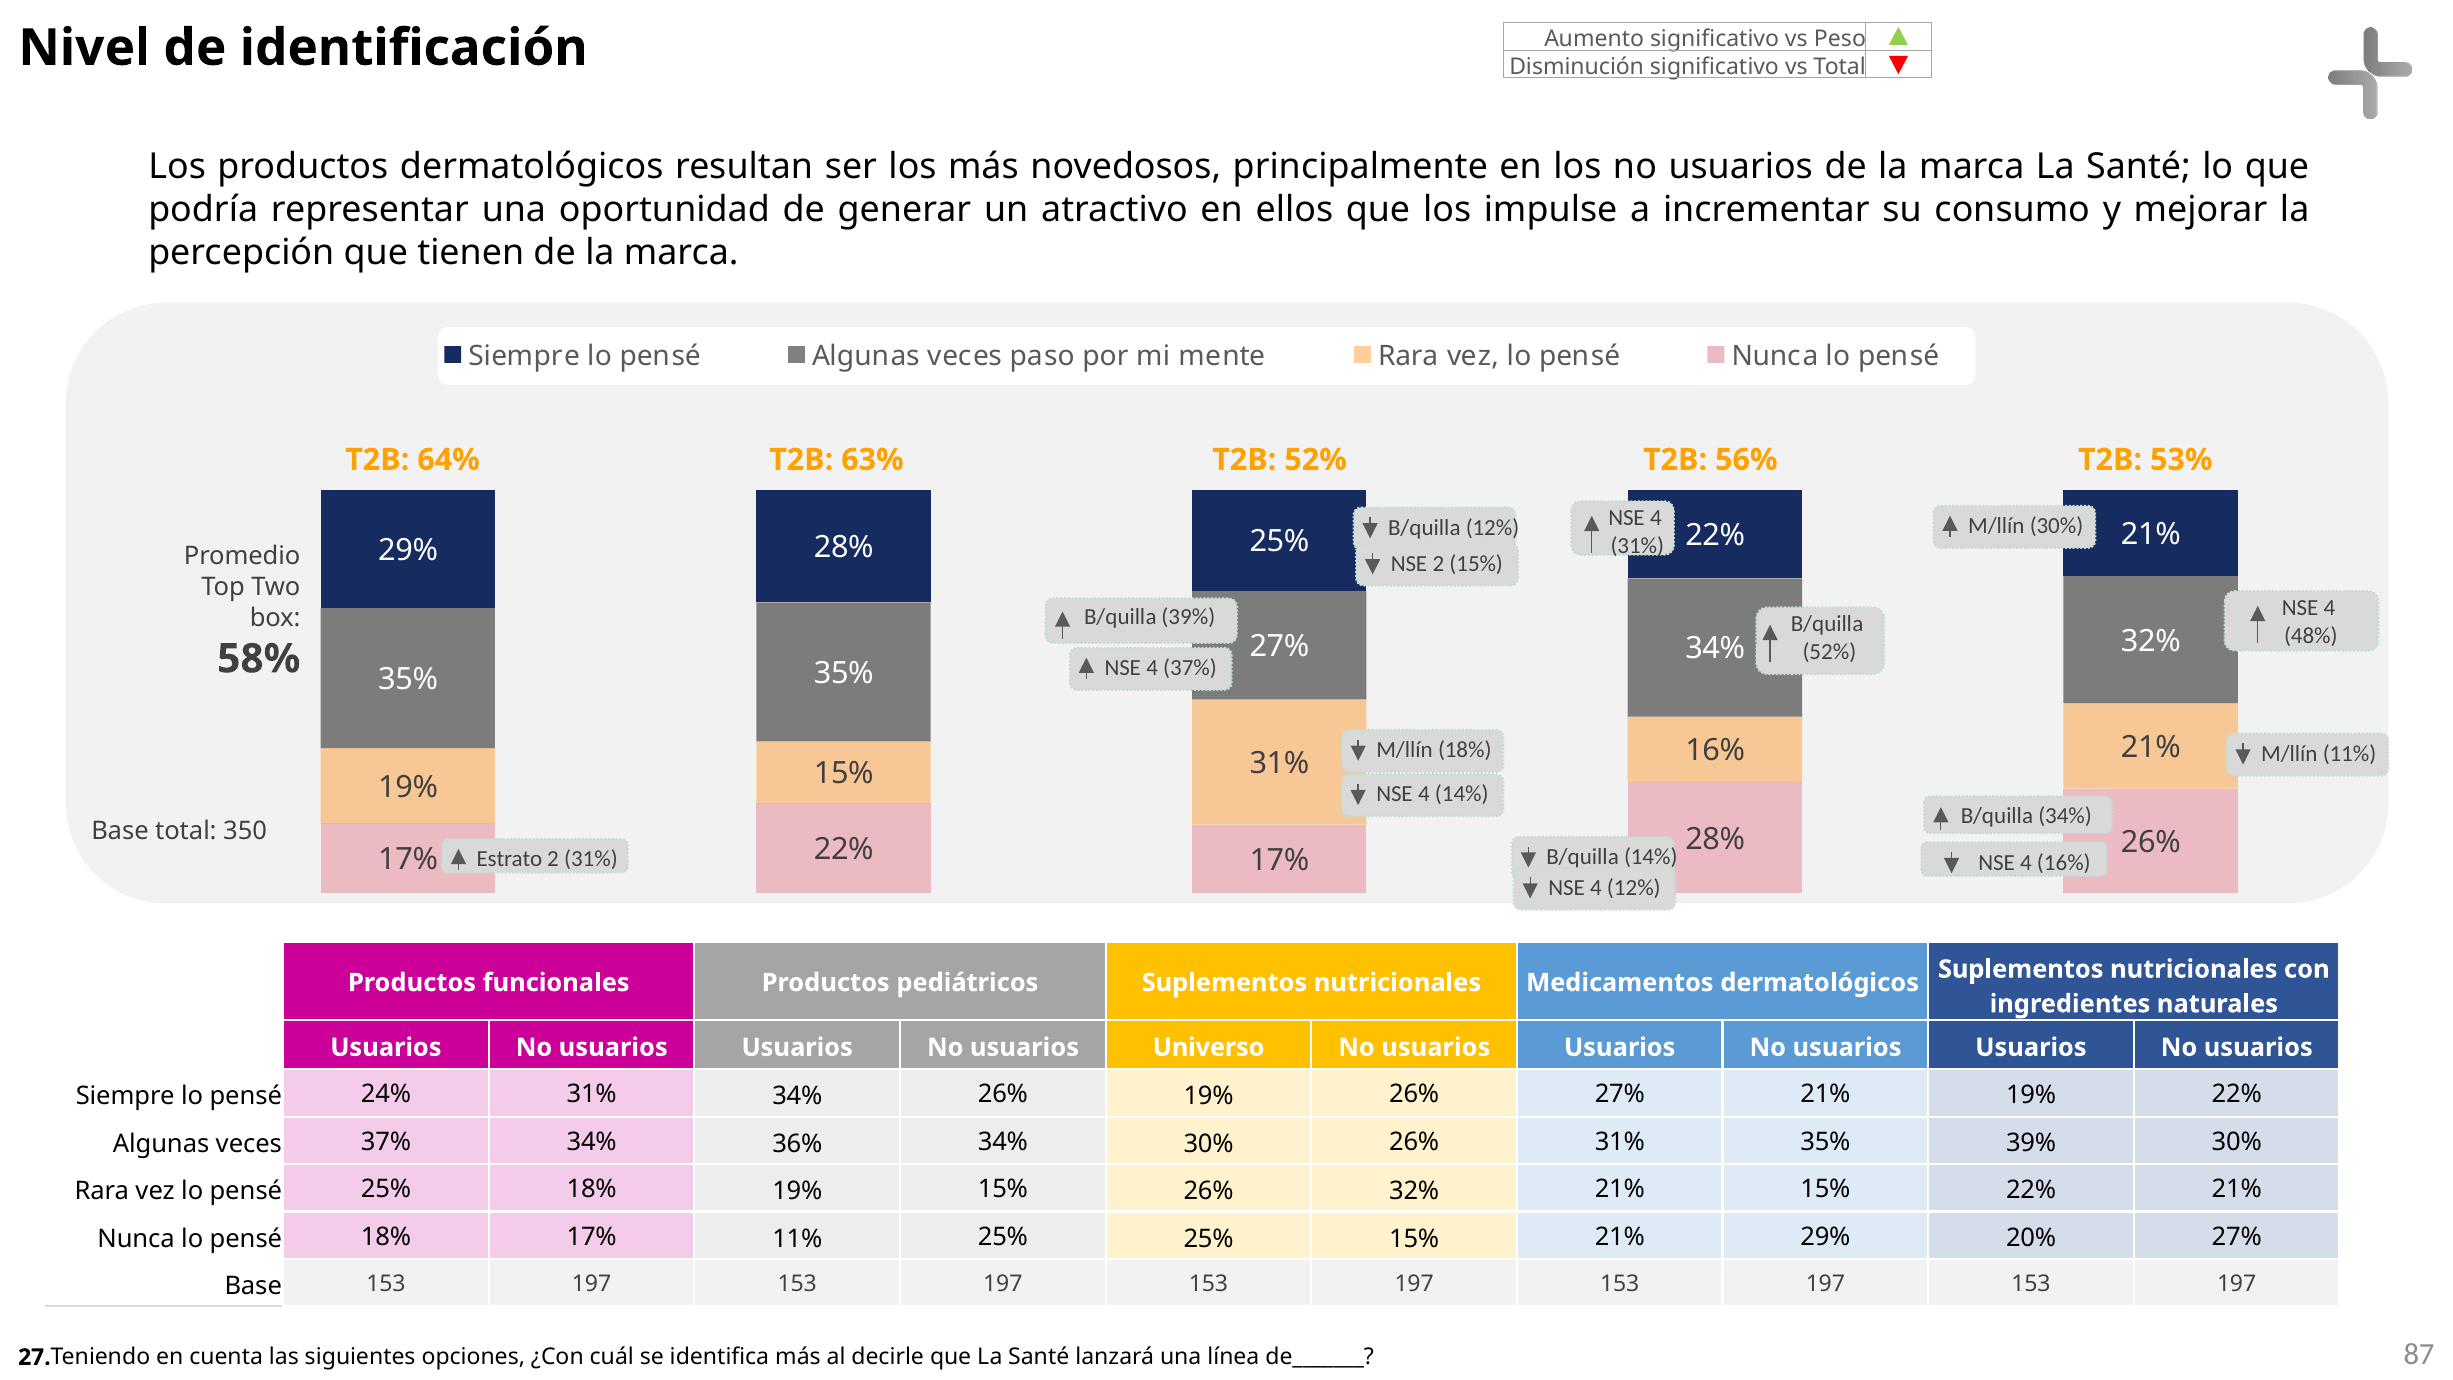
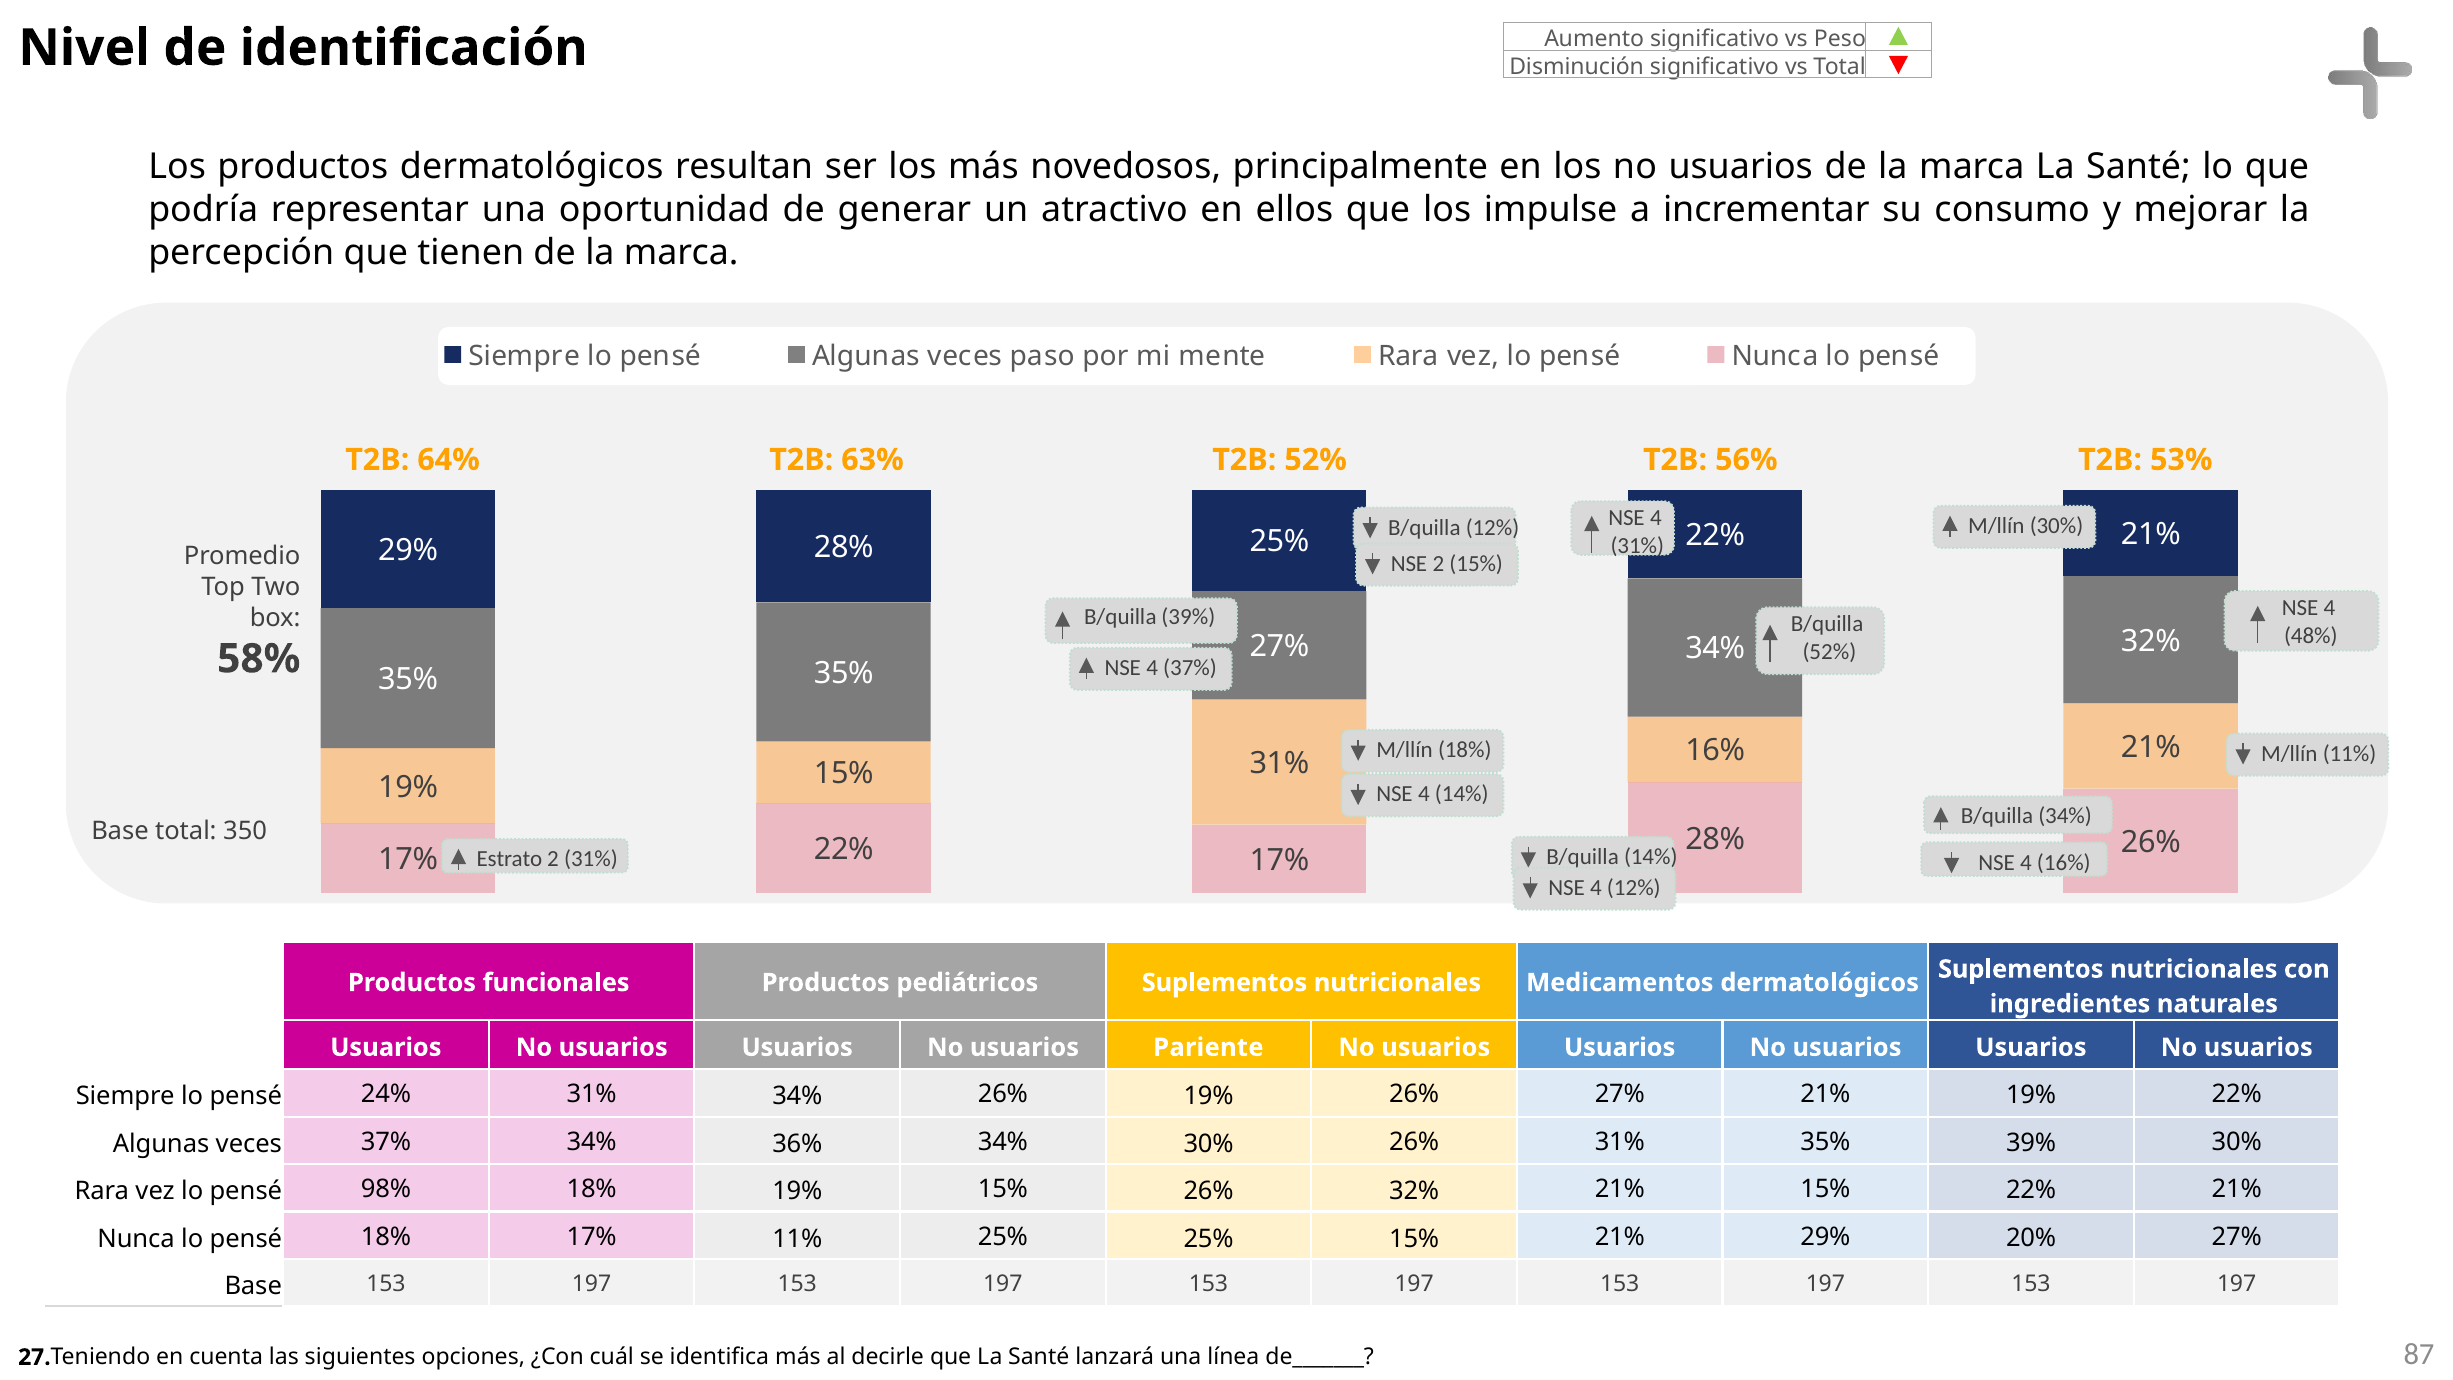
Universo: Universo -> Pariente (1208, 1047)
pensé 25%: 25% -> 98% (386, 1189)
